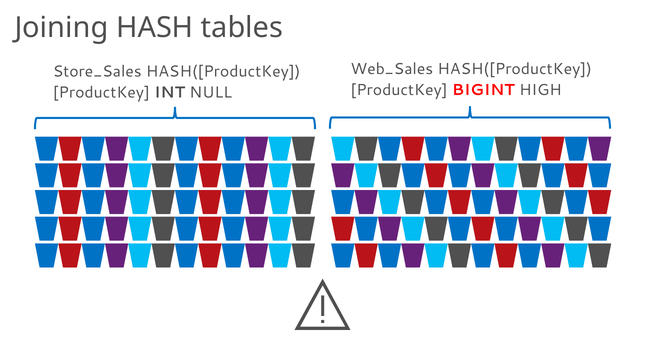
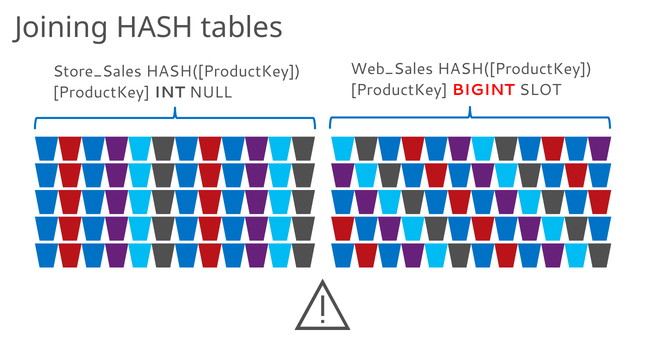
HIGH: HIGH -> SLOT (540, 90)
